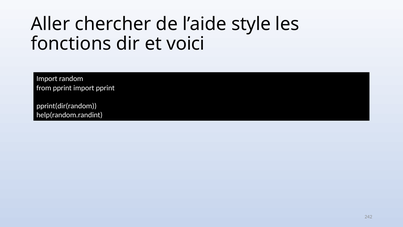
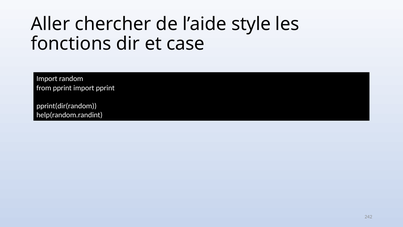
voici: voici -> case (186, 44)
